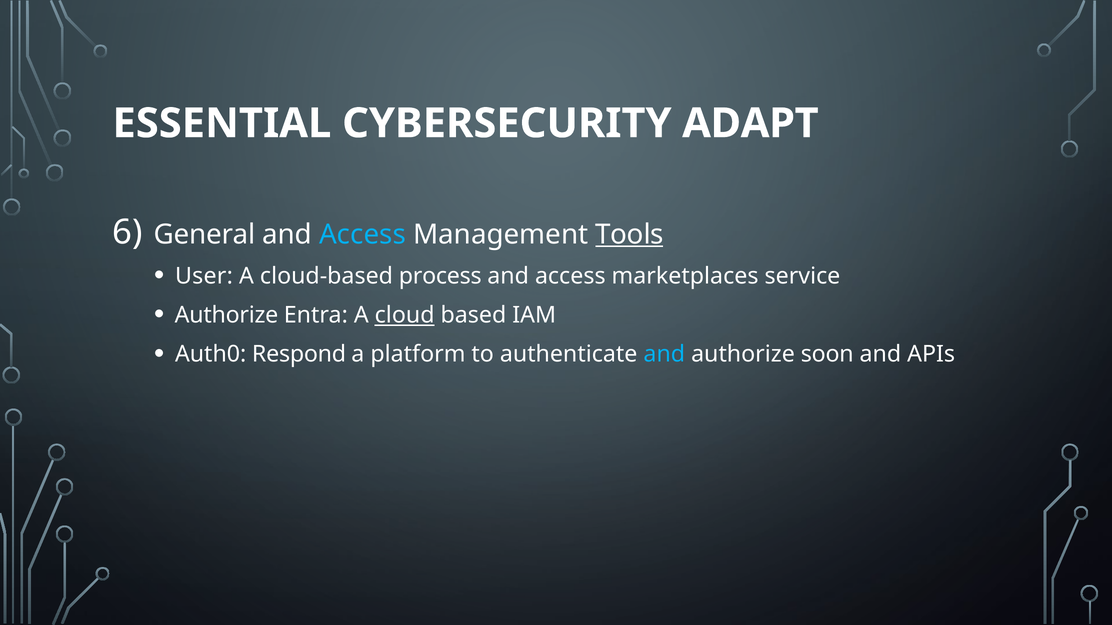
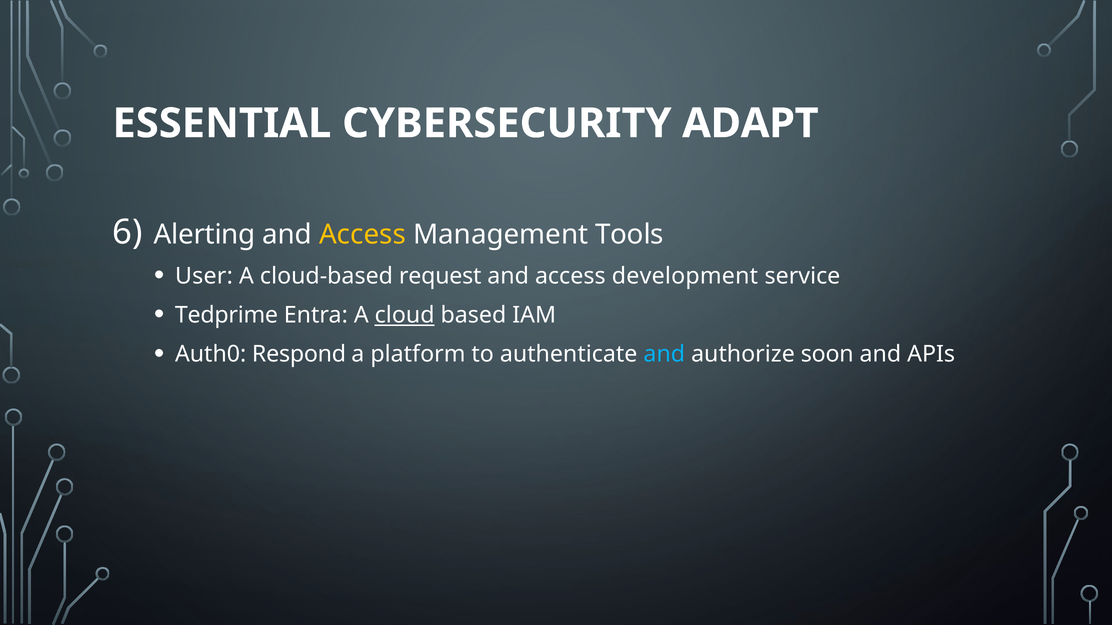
General: General -> Alerting (205, 235)
Access colour: light blue -> yellow (363, 235)
Tools underline: present -> none (629, 235)
process: process -> request (440, 276)
marketplaces: marketplaces -> development (685, 276)
Authorize: Authorize -> Tedprime (226, 315)
